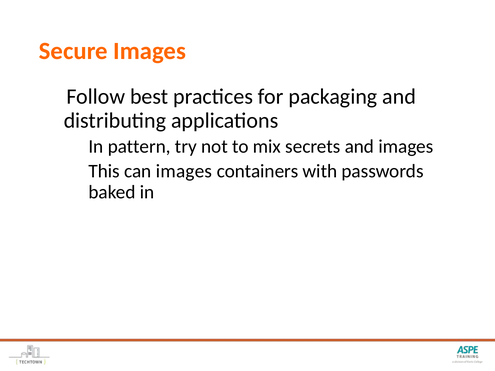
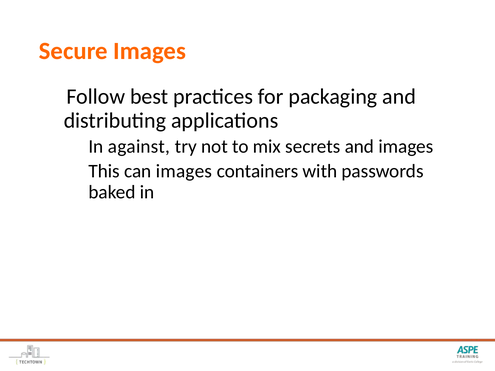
pattern: pattern -> against (139, 147)
